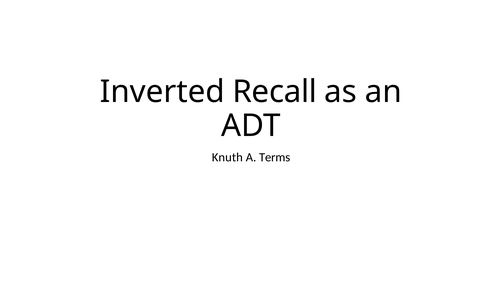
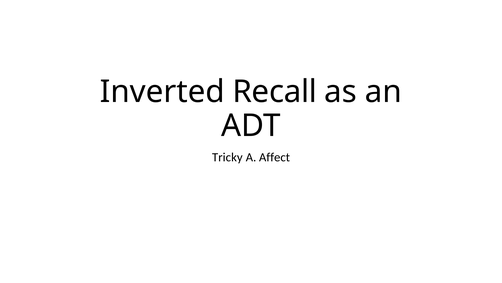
Knuth: Knuth -> Tricky (227, 157)
Terms: Terms -> Affect (275, 157)
